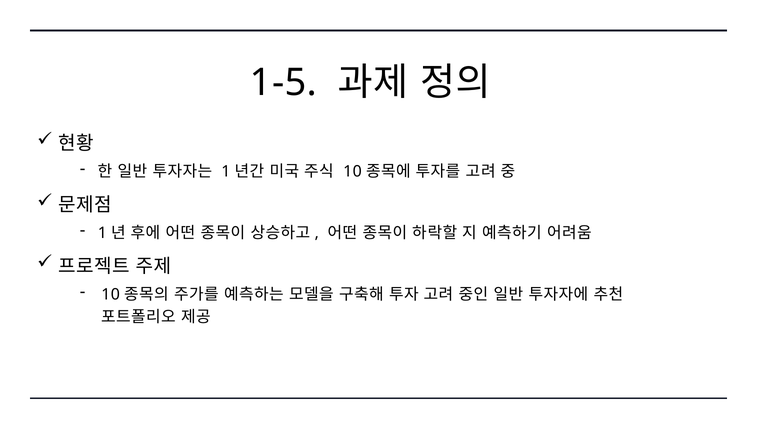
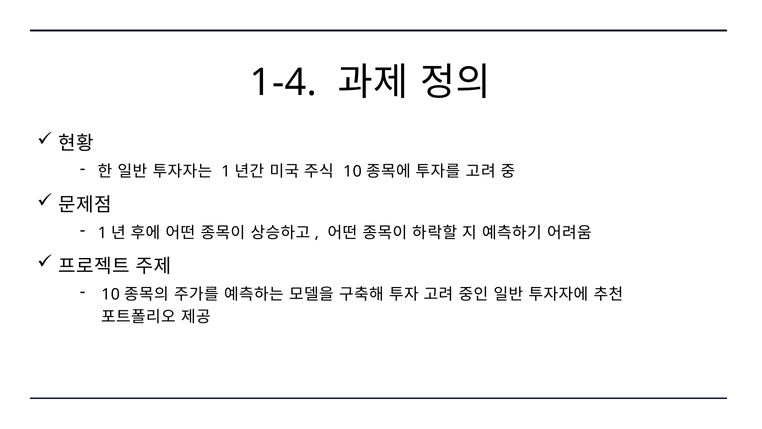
1-5: 1-5 -> 1-4 (283, 83)
